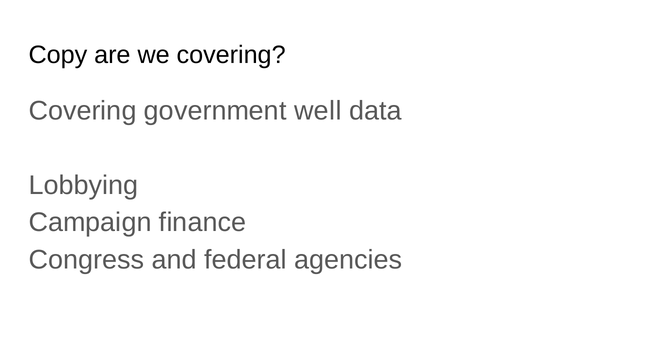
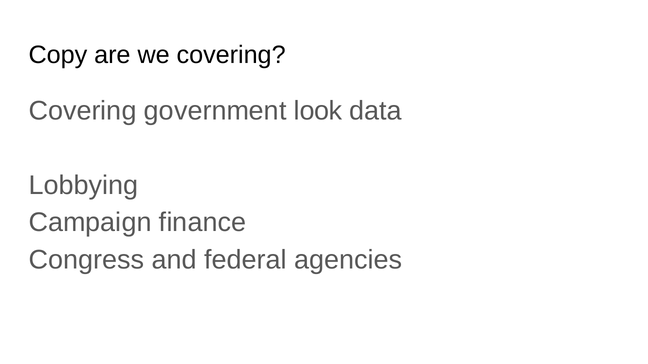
well: well -> look (318, 111)
